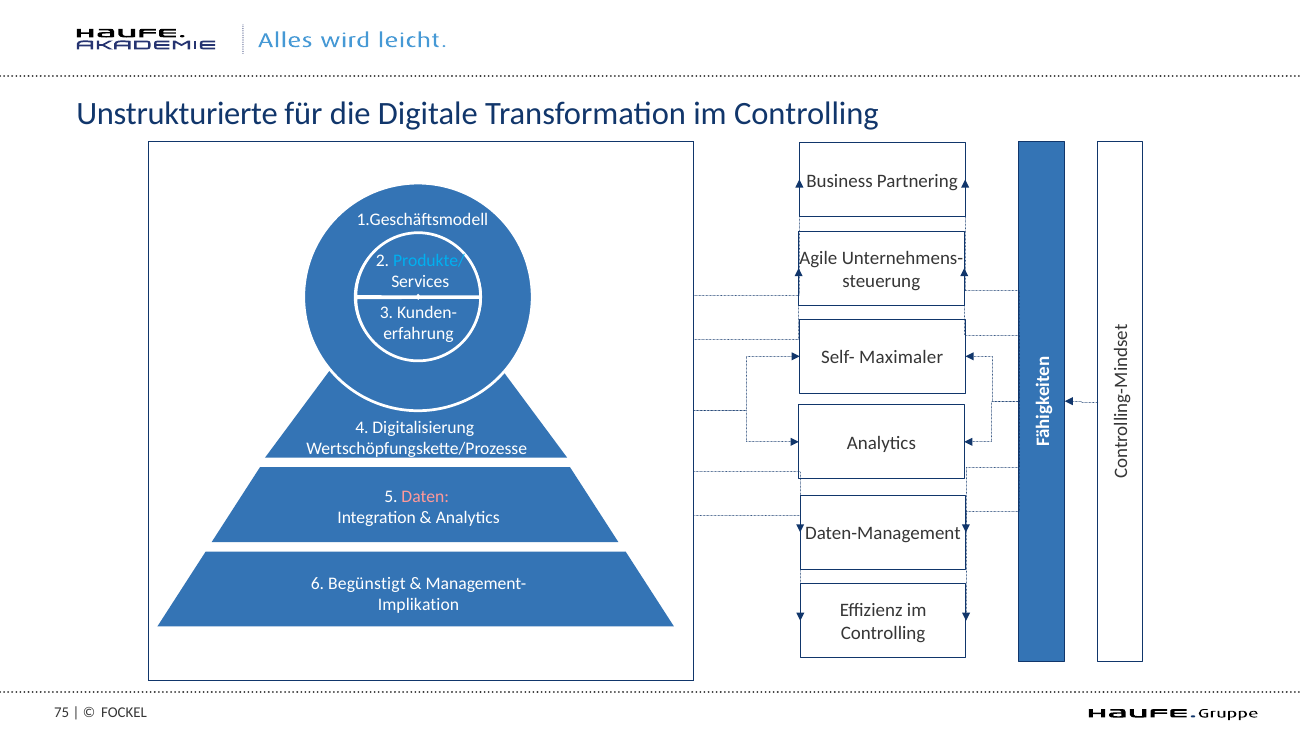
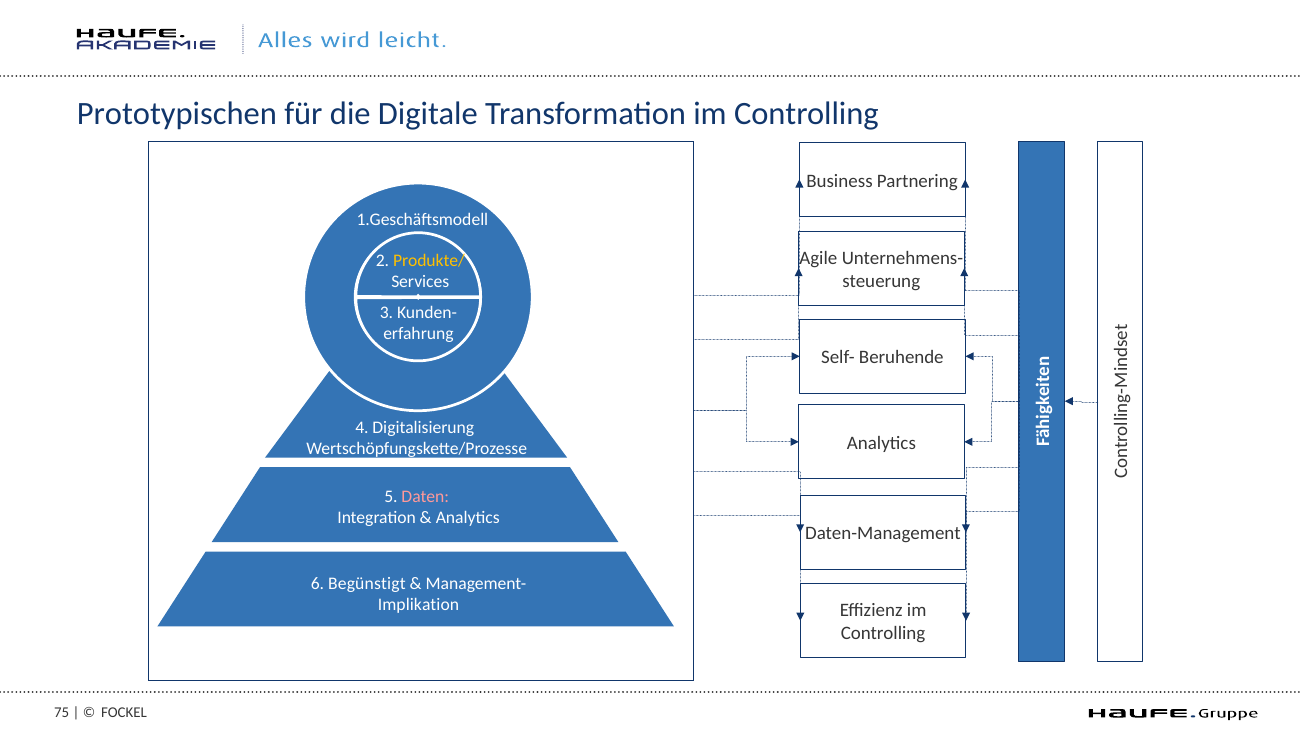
Unstrukturierte: Unstrukturierte -> Prototypischen (177, 114)
Produkte/ colour: light blue -> yellow (429, 261)
Maximaler: Maximaler -> Beruhende (901, 358)
